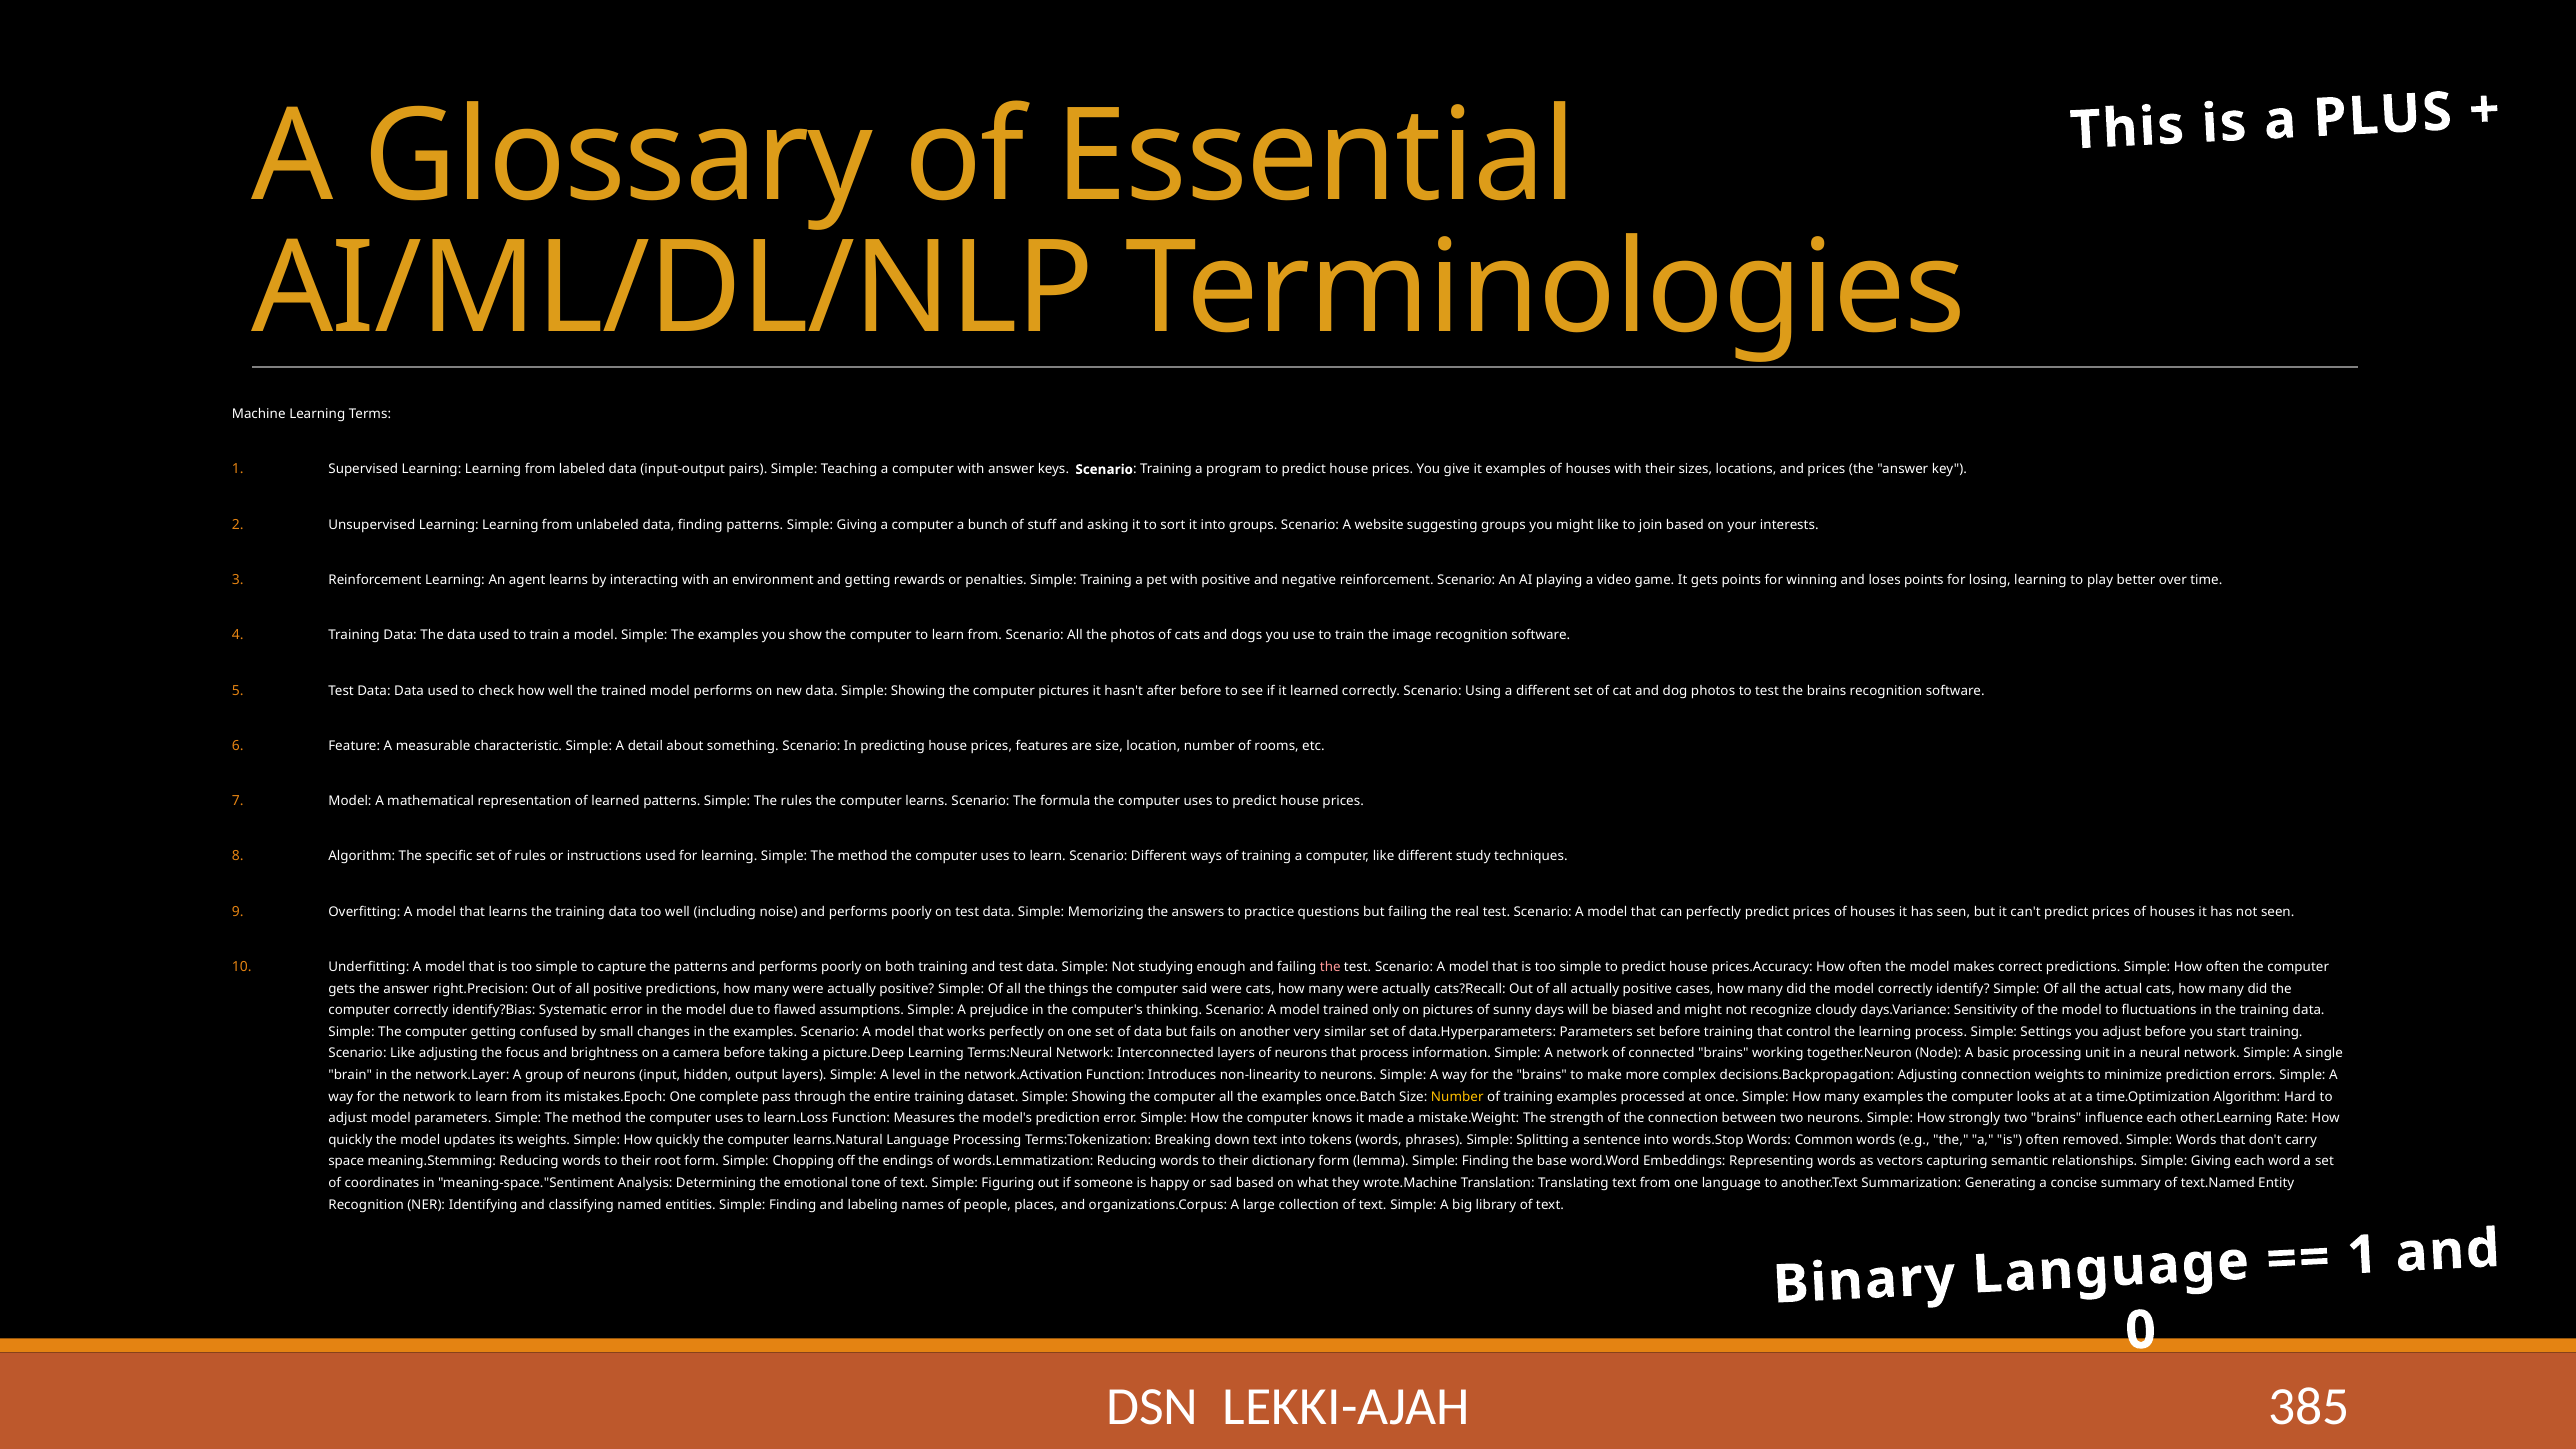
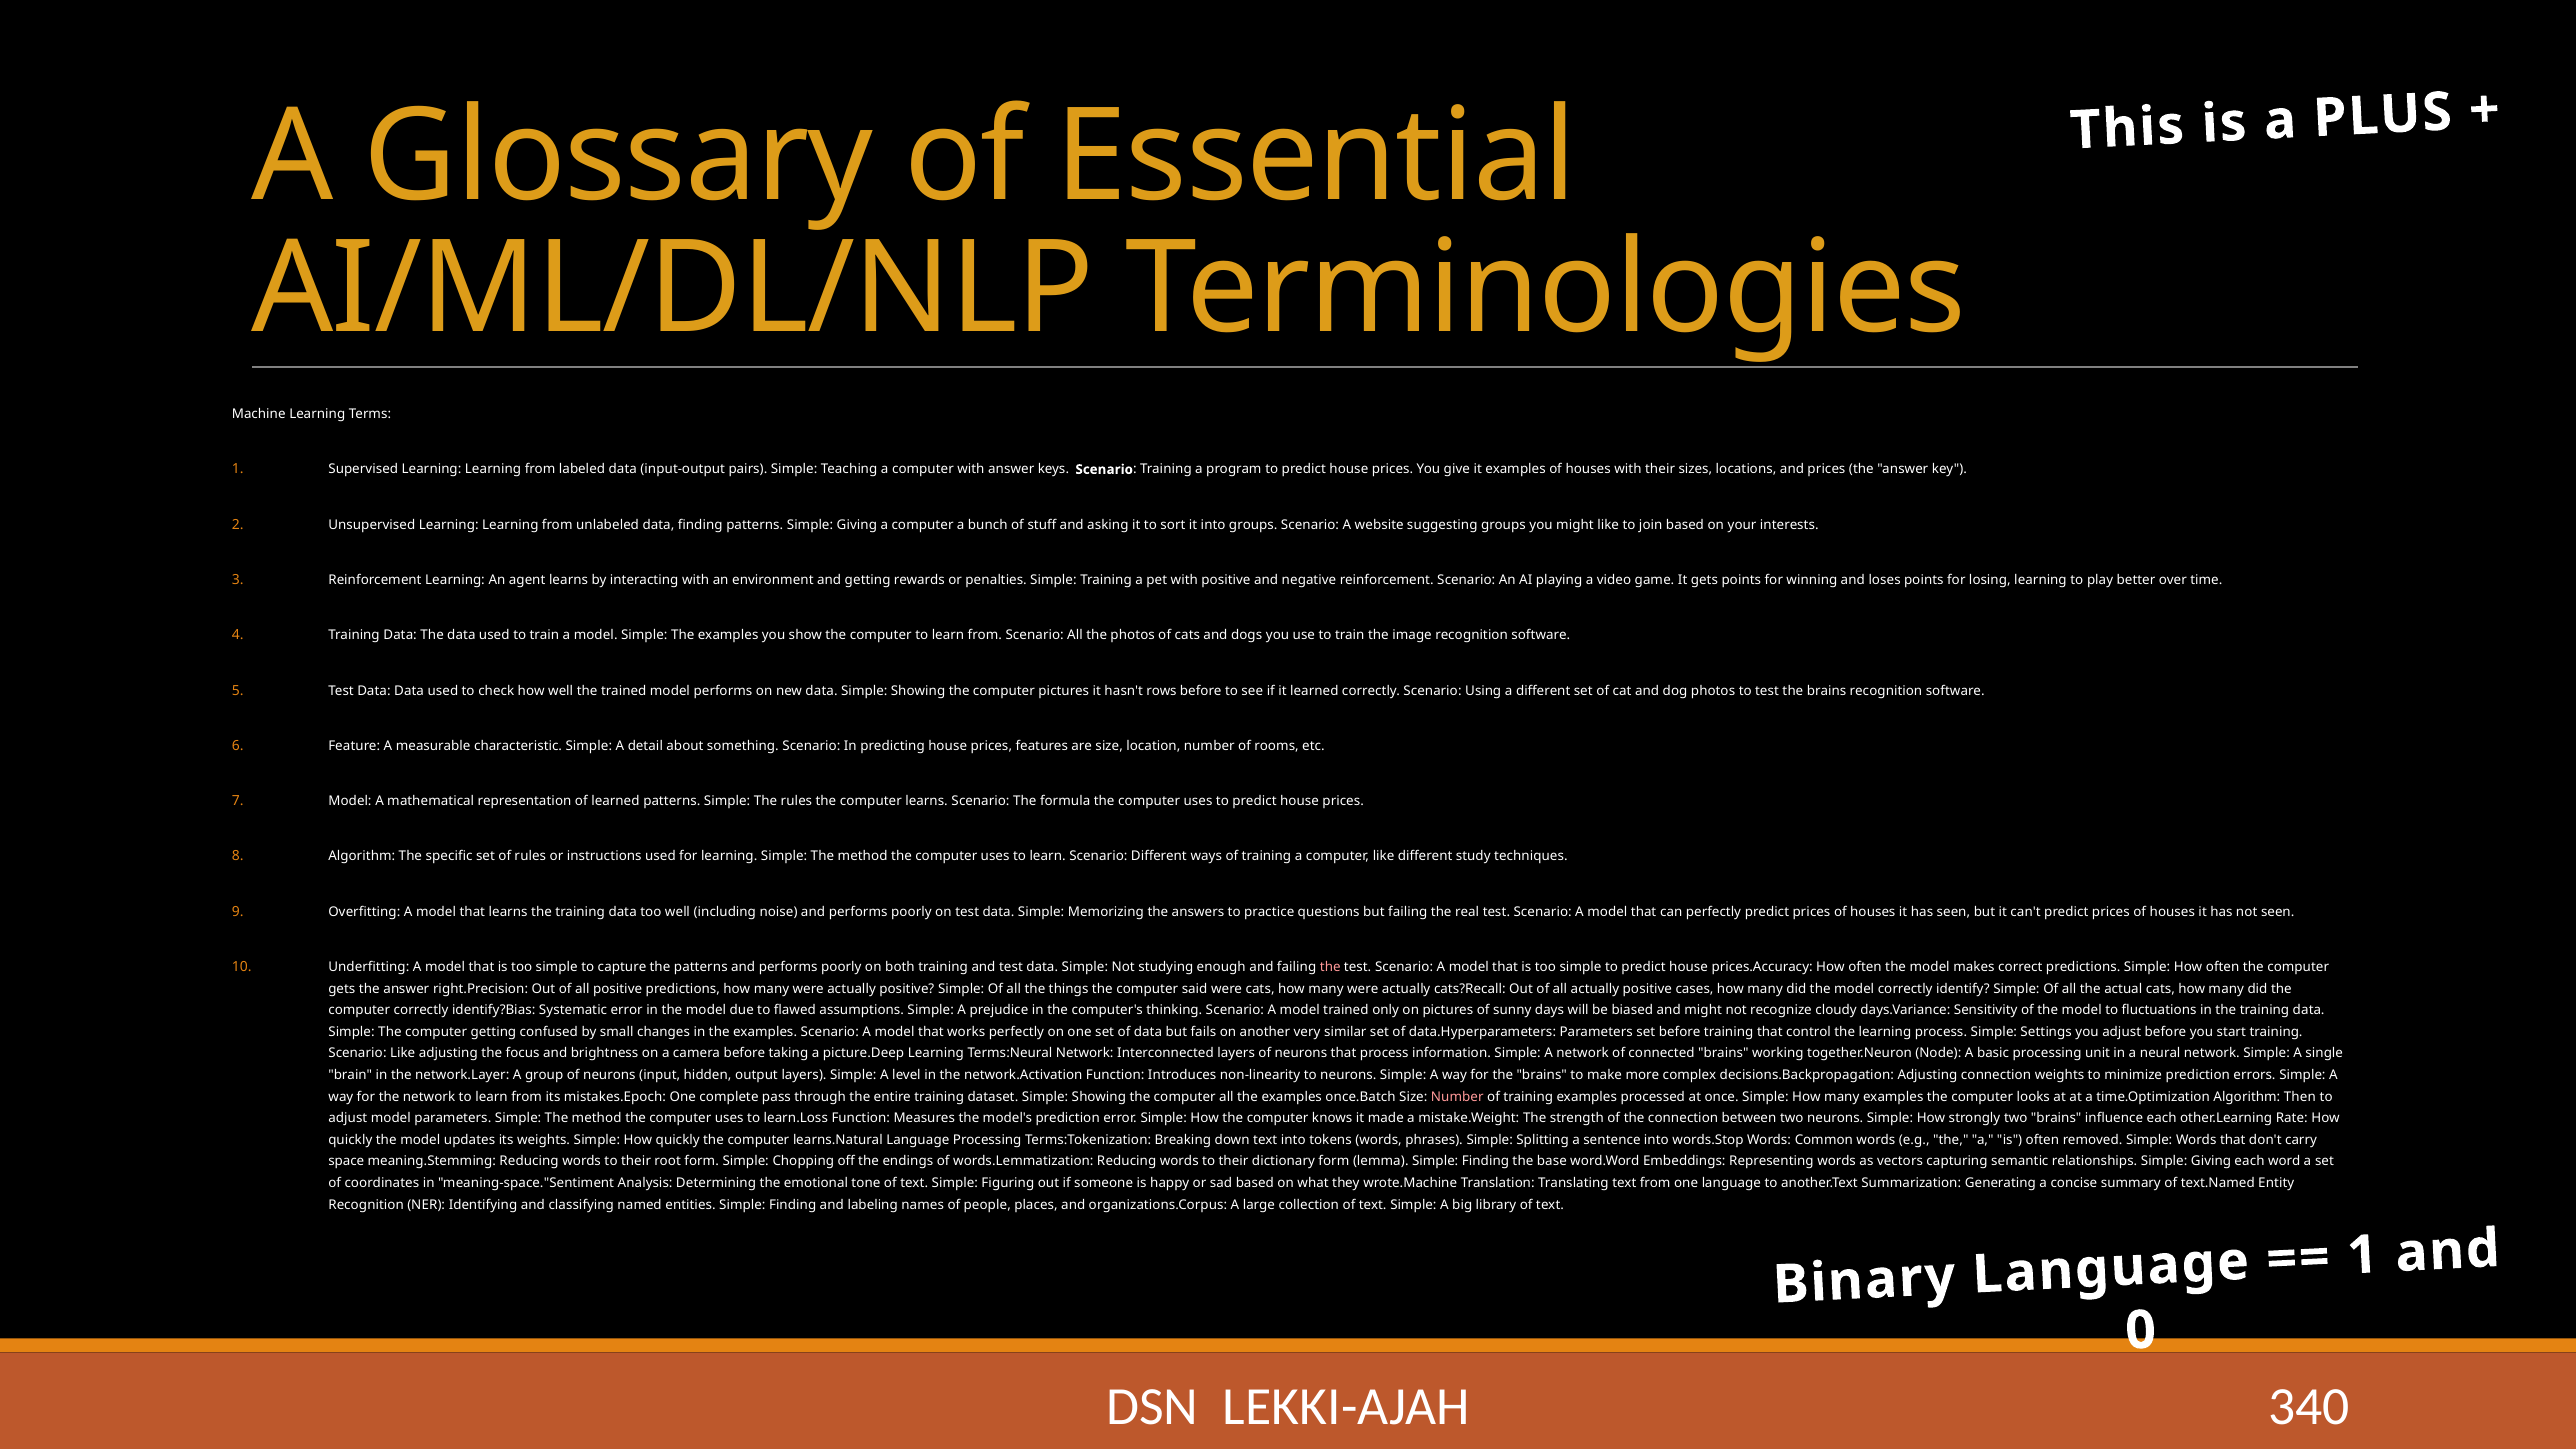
after: after -> rows (1161, 691)
Number colour: yellow -> pink (1457, 1097)
Hard: Hard -> Then (2300, 1097)
385: 385 -> 340 (2309, 1406)
